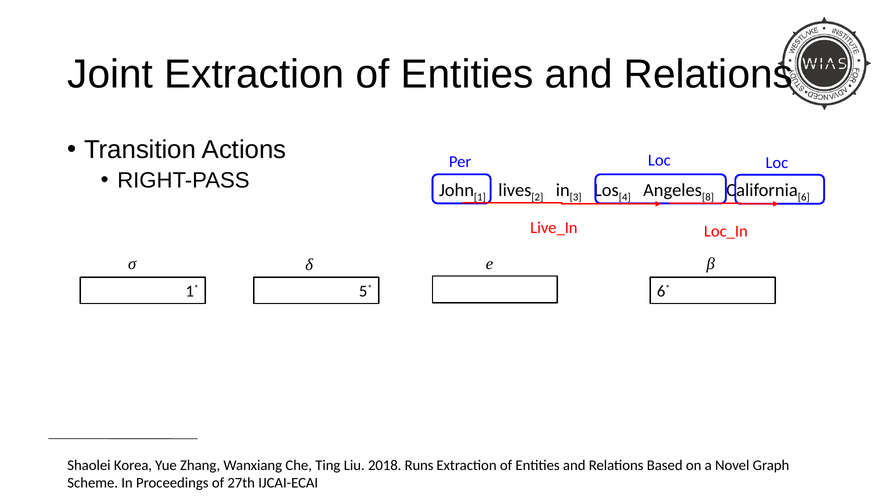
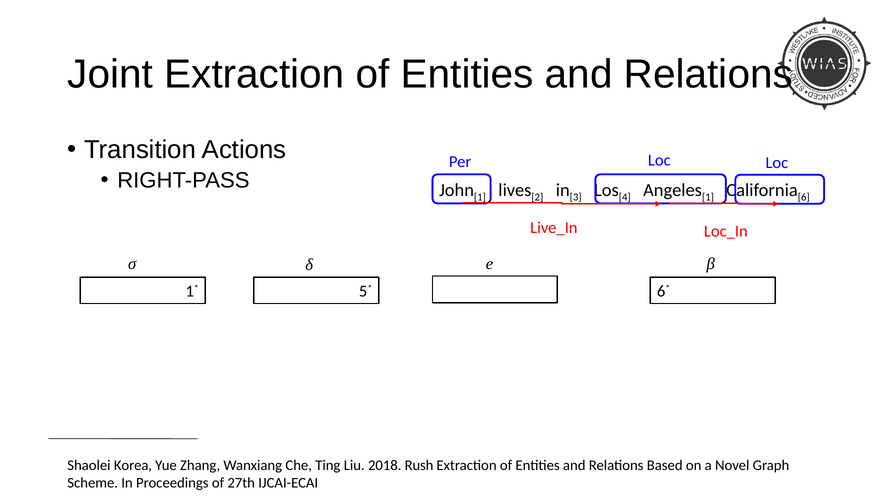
8: 8 -> 1 (708, 197)
Runs: Runs -> Rush (419, 465)
